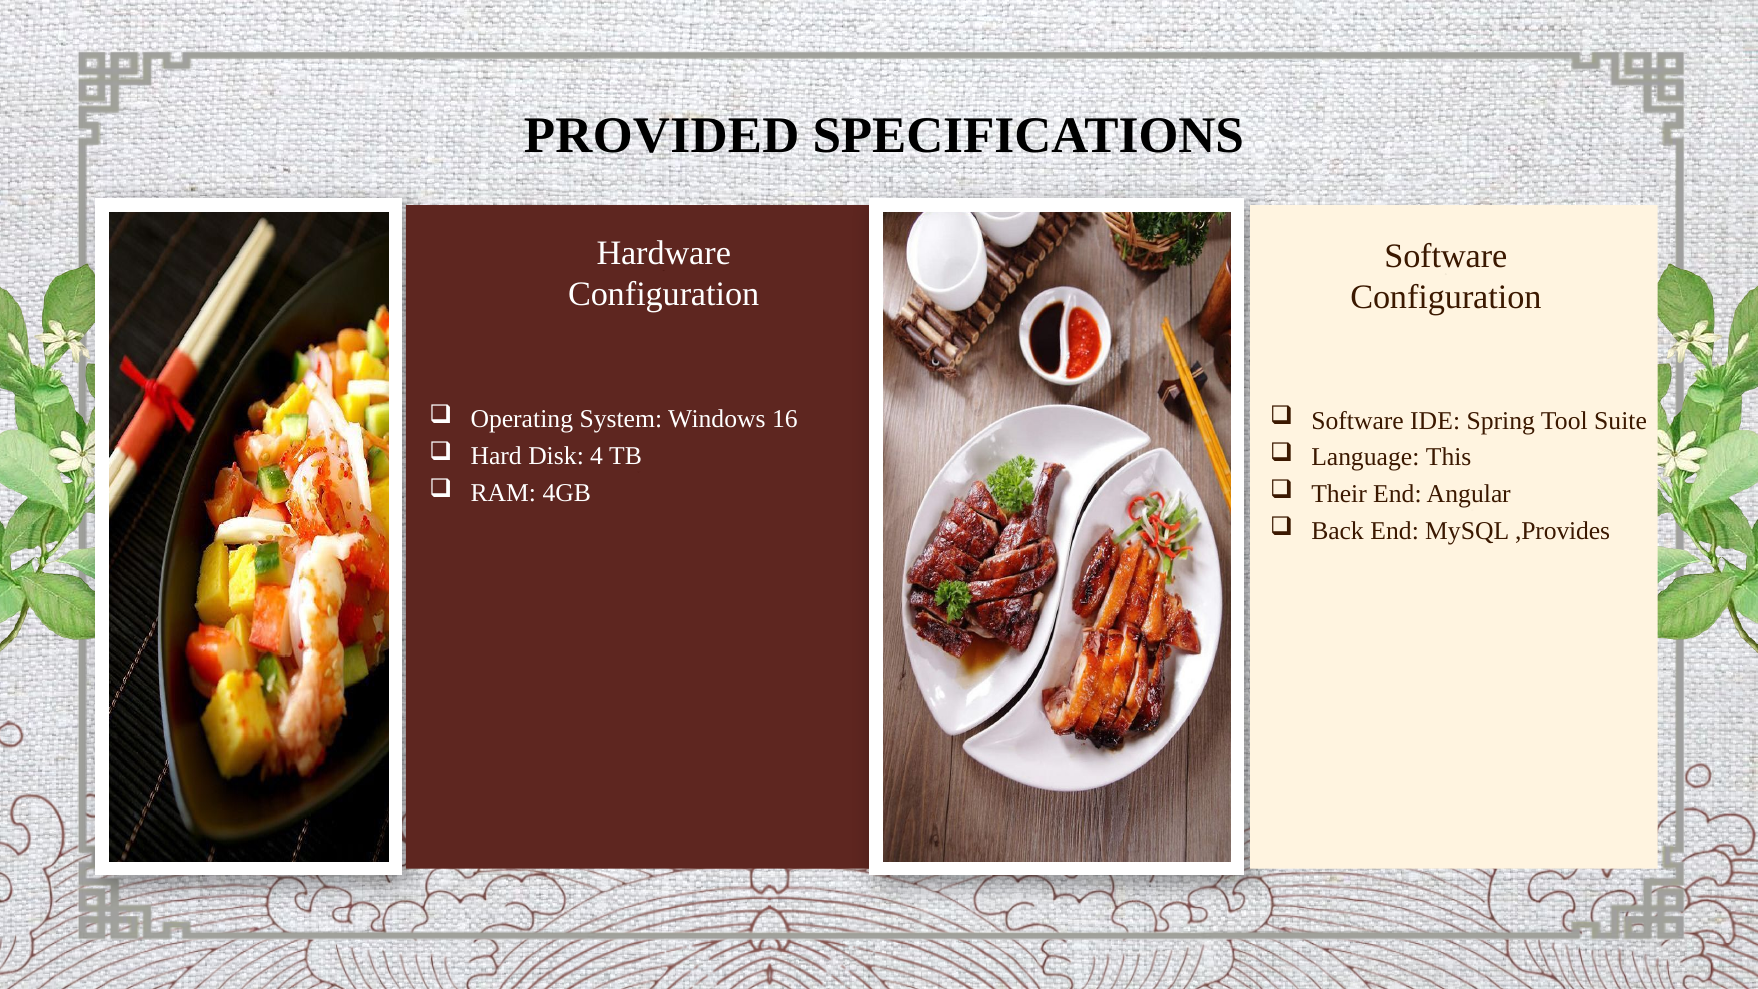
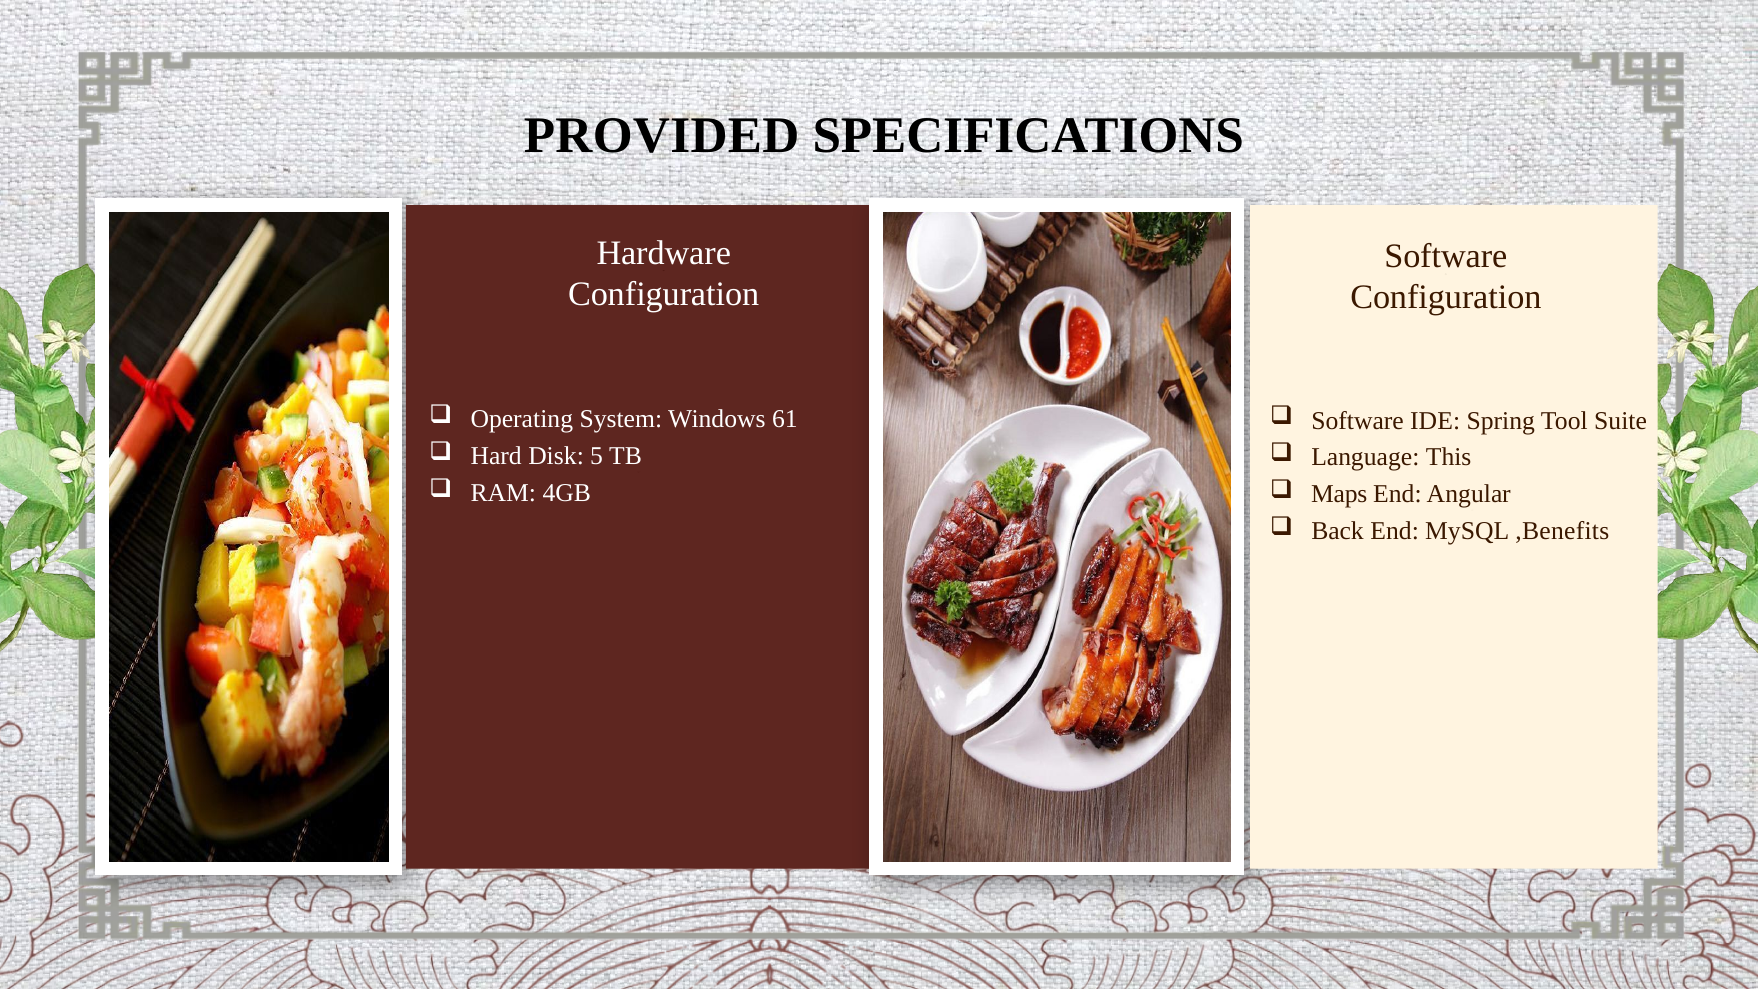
16: 16 -> 61 (785, 419)
4: 4 -> 5 (597, 456)
Their: Their -> Maps (1339, 494)
,Provides: ,Provides -> ,Benefits (1562, 531)
